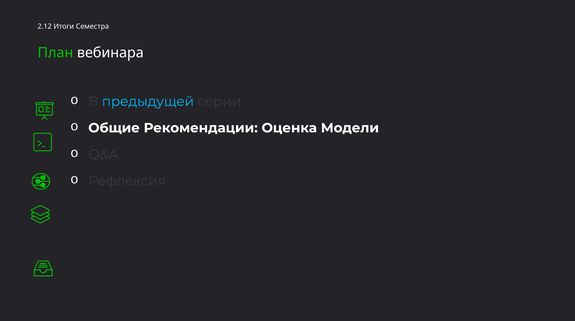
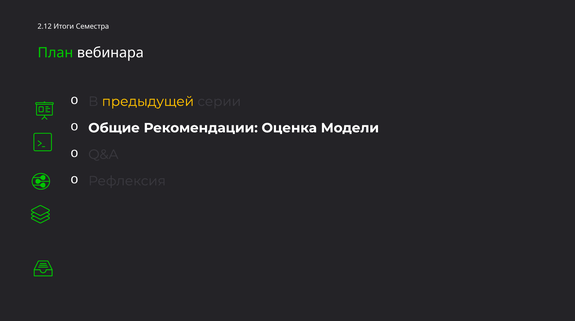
предыдущей colour: light blue -> yellow (148, 102)
